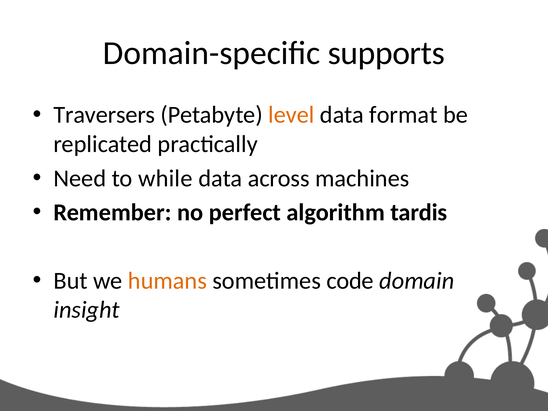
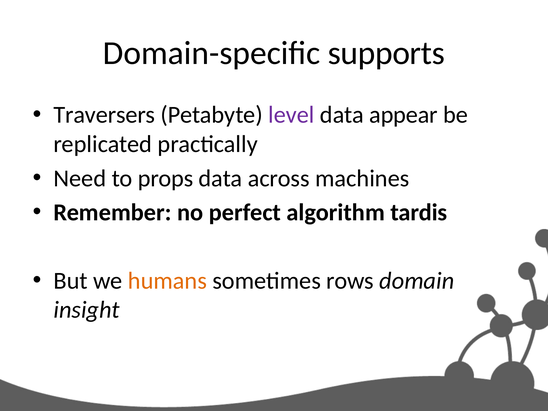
level colour: orange -> purple (291, 115)
format: format -> appear (403, 115)
while: while -> props (166, 178)
code: code -> rows (350, 281)
